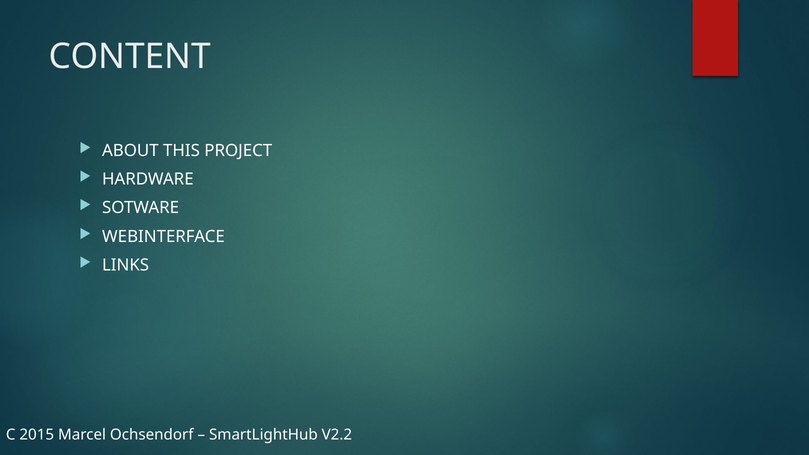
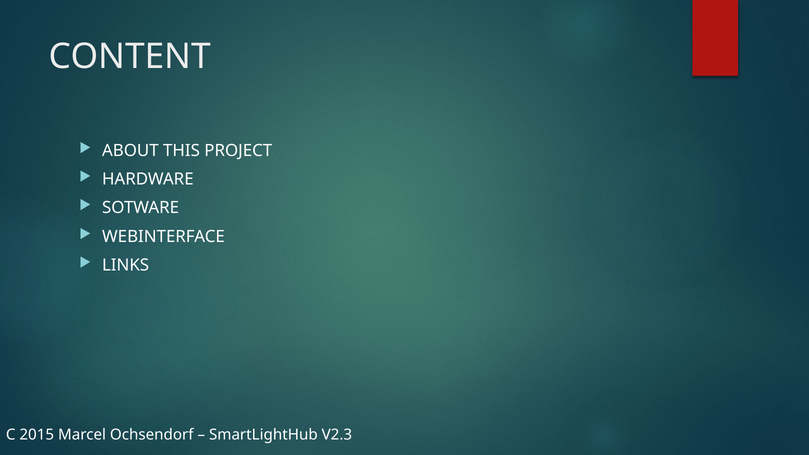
V2.2: V2.2 -> V2.3 (337, 435)
